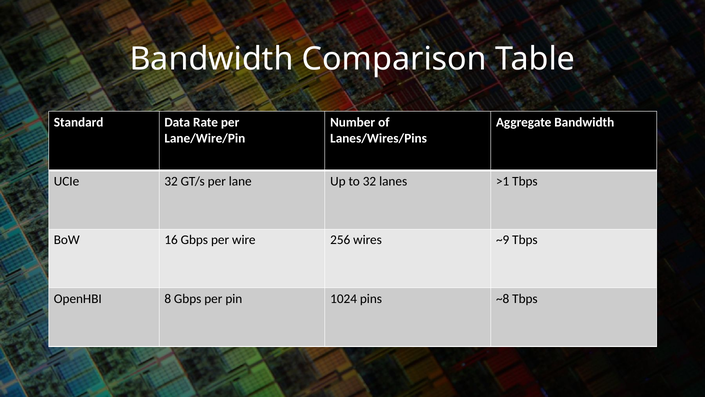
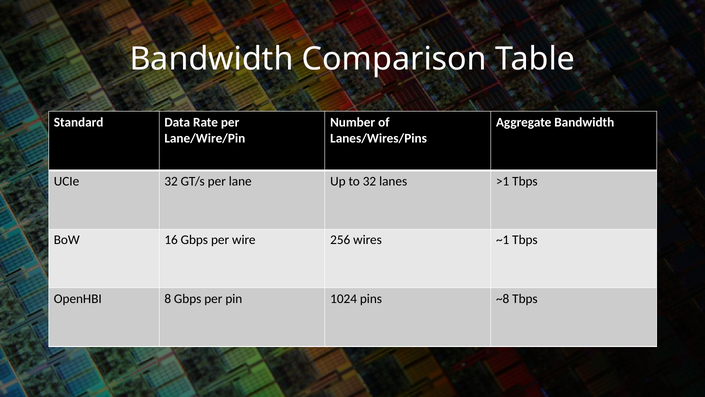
~9: ~9 -> ~1 (503, 240)
